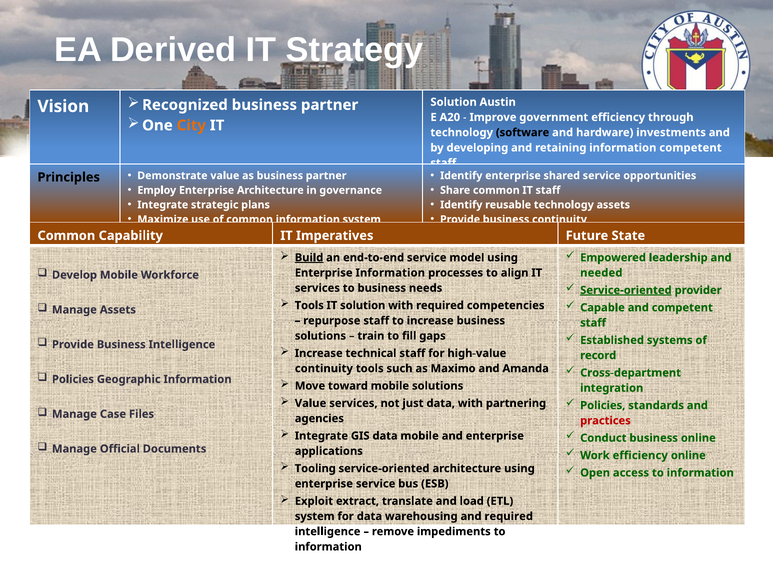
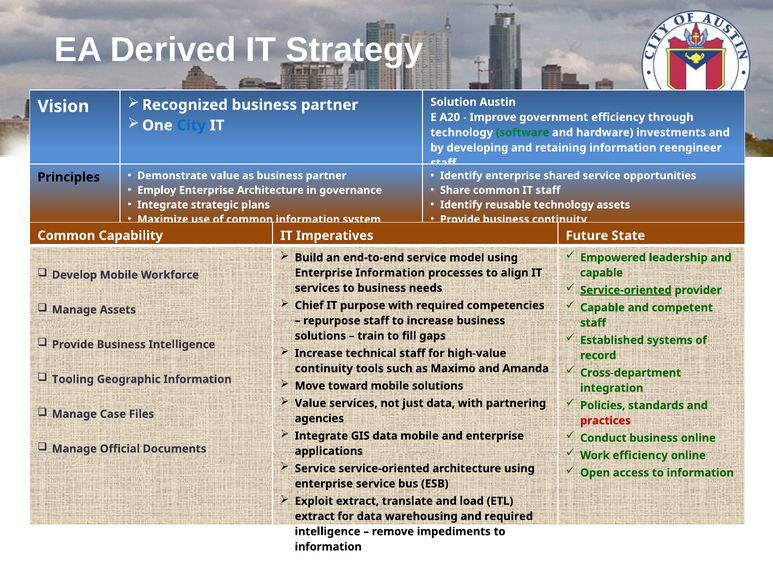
City colour: orange -> blue (191, 125)
software colour: black -> green (523, 132)
information competent: competent -> reengineer (691, 148)
Build underline: present -> none (309, 257)
needed: needed -> capable (601, 273)
Tools: Tools -> Chief (309, 305)
solution: solution -> purpose (363, 305)
Policies: Policies -> Tooling (73, 379)
Tooling: Tooling -> Service (315, 468)
system: system -> extract (315, 516)
